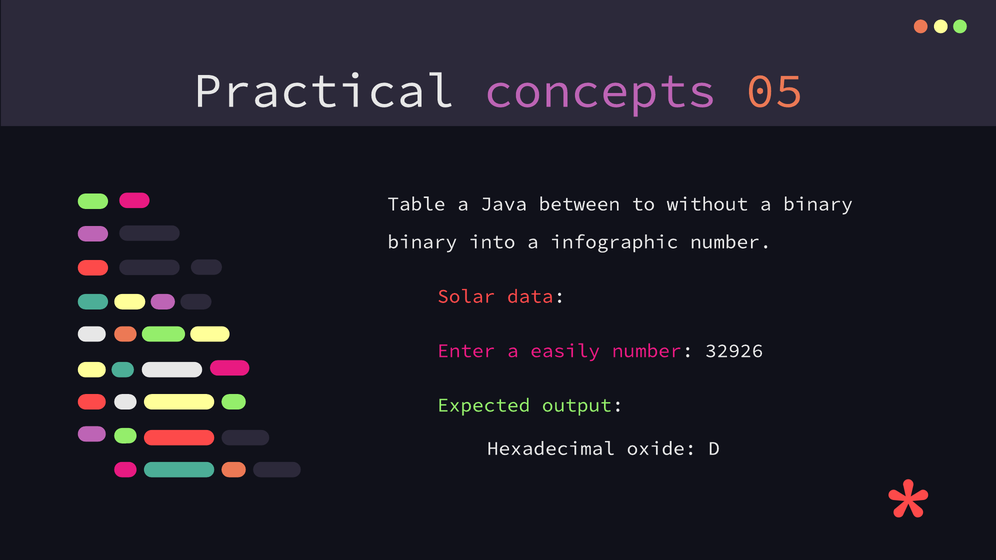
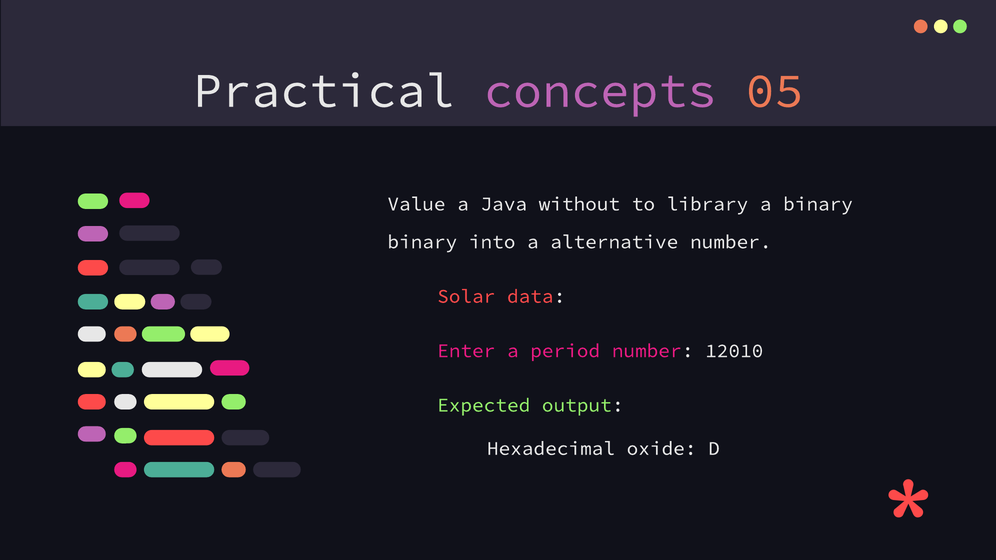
Table: Table -> Value (416, 204)
between: between -> without (579, 204)
without: without -> library (707, 204)
infographic: infographic -> alternative (614, 242)
easily: easily -> period (565, 351)
32926: 32926 -> 12010 (734, 351)
